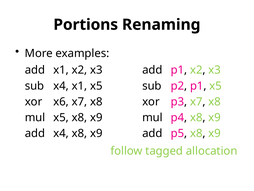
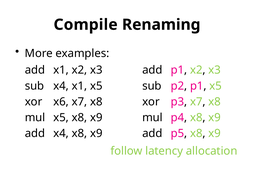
Portions: Portions -> Compile (86, 25)
tagged: tagged -> latency (164, 151)
